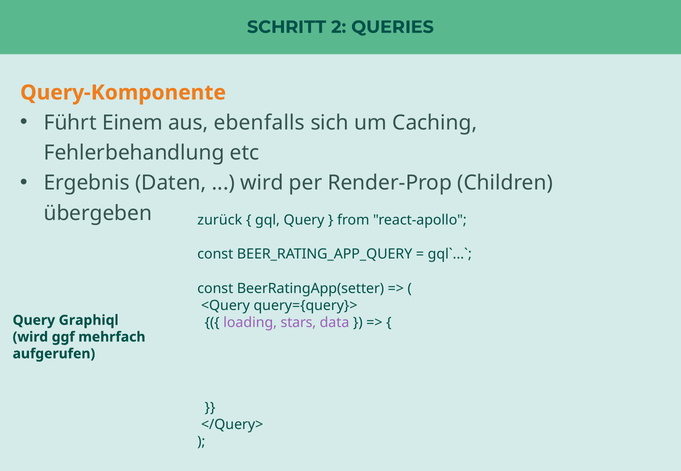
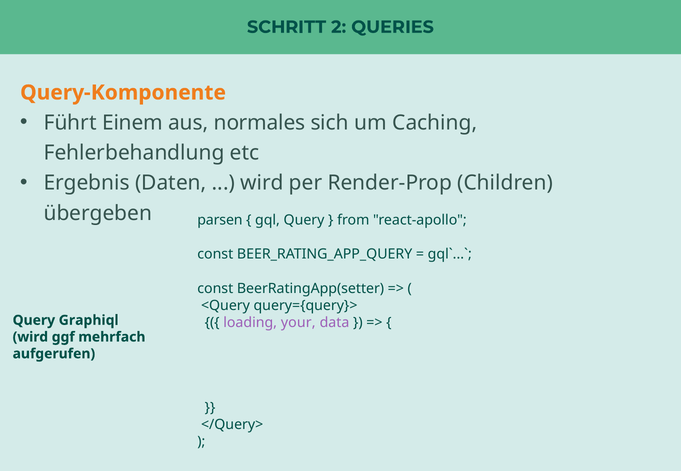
ebenfalls: ebenfalls -> normales (259, 123)
zurück: zurück -> parsen (220, 221)
stars: stars -> your (298, 323)
